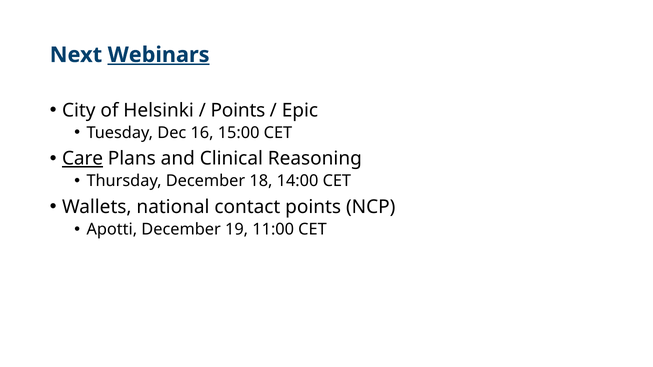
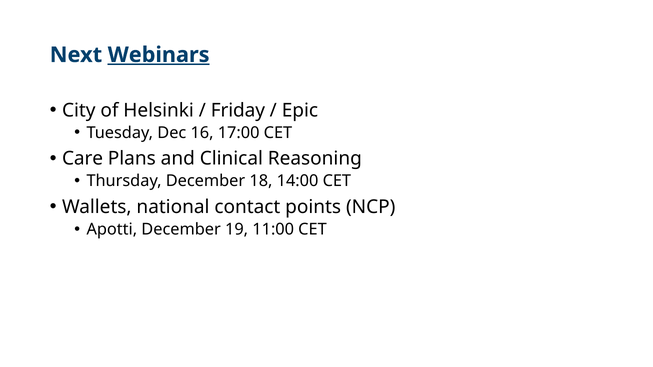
Points: Points -> Friday (238, 110)
15:00: 15:00 -> 17:00 (239, 133)
Care underline: present -> none (83, 159)
